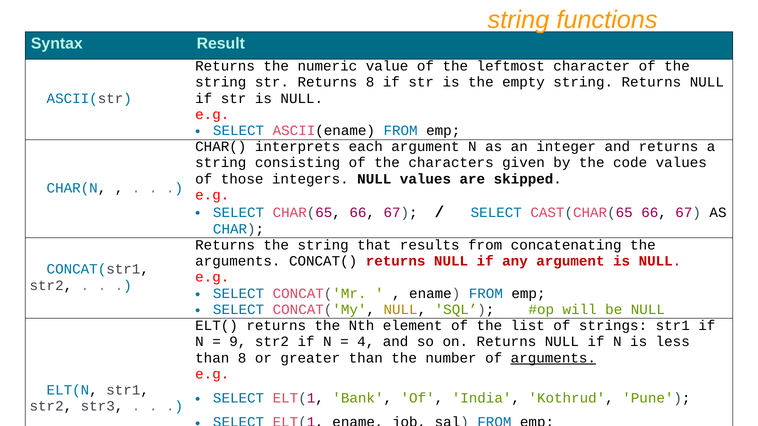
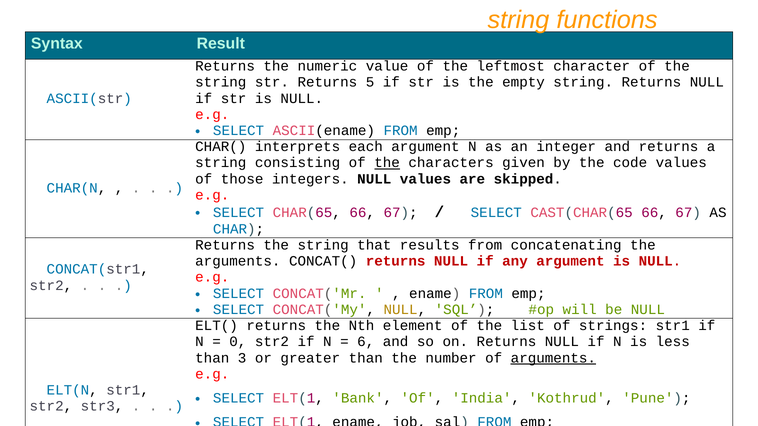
Returns 8: 8 -> 5 (370, 82)
the underline: none -> present (387, 163)
9: 9 -> 0 (238, 342)
4: 4 -> 6 (366, 342)
than 8: 8 -> 3 (242, 358)
